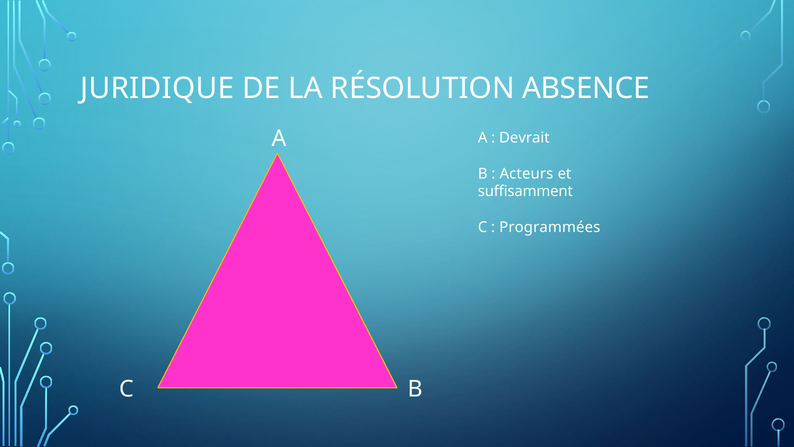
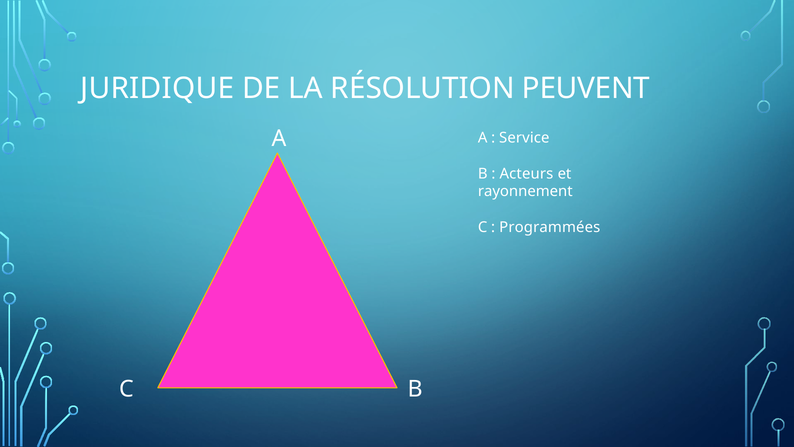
ABSENCE: ABSENCE -> PEUVENT (586, 88)
Devrait: Devrait -> Service (524, 138)
suffisamment: suffisamment -> rayonnement (525, 191)
